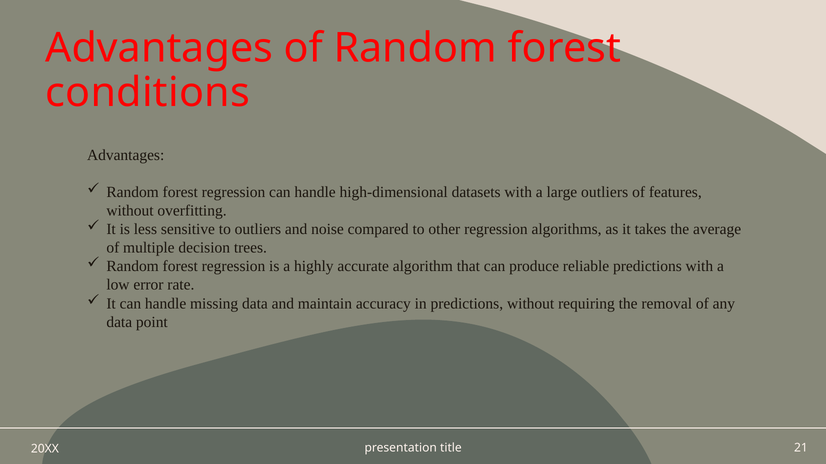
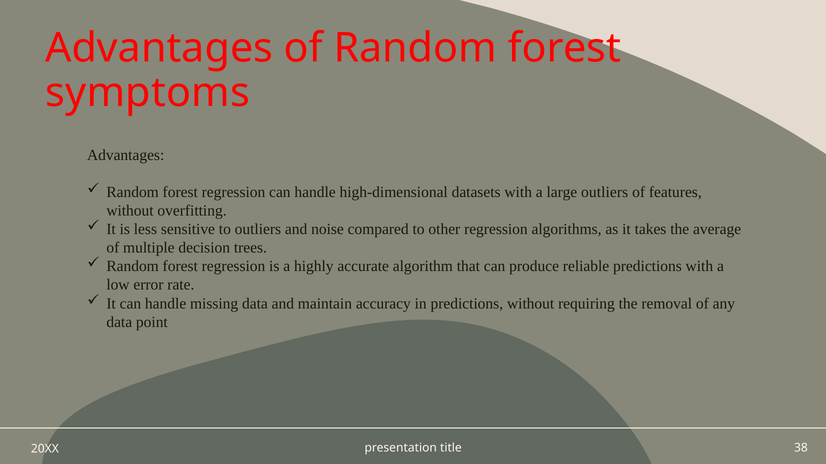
conditions: conditions -> symptoms (148, 93)
21: 21 -> 38 (801, 448)
